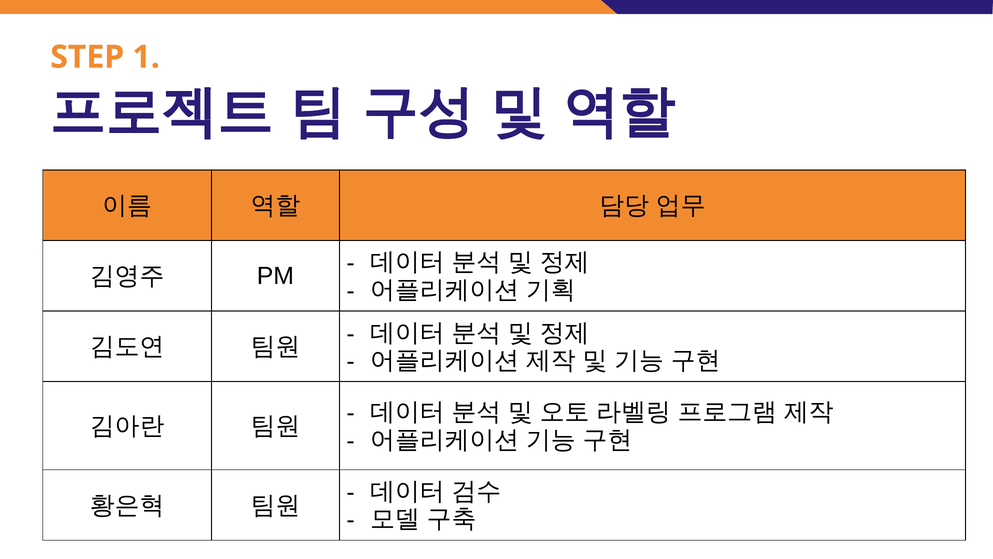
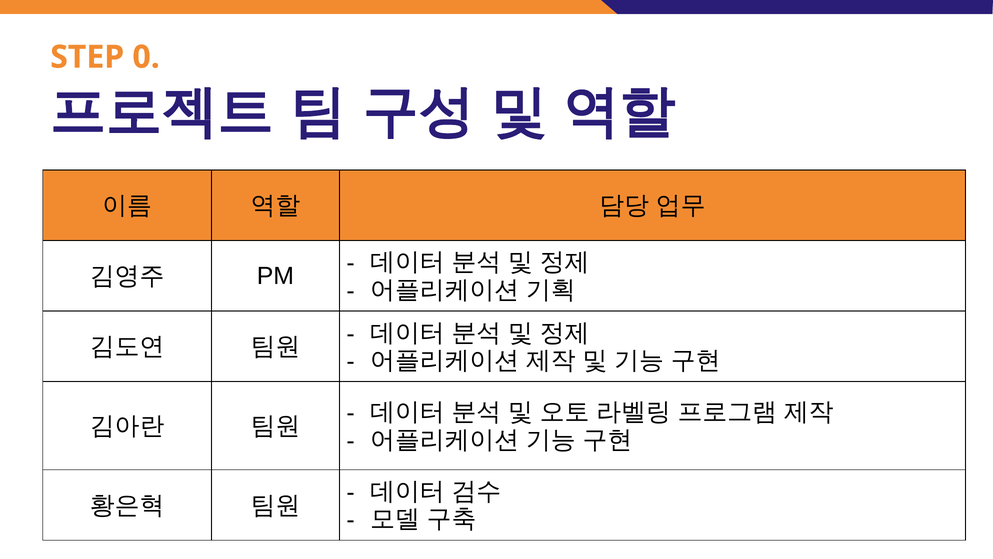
1: 1 -> 0 (146, 57)
